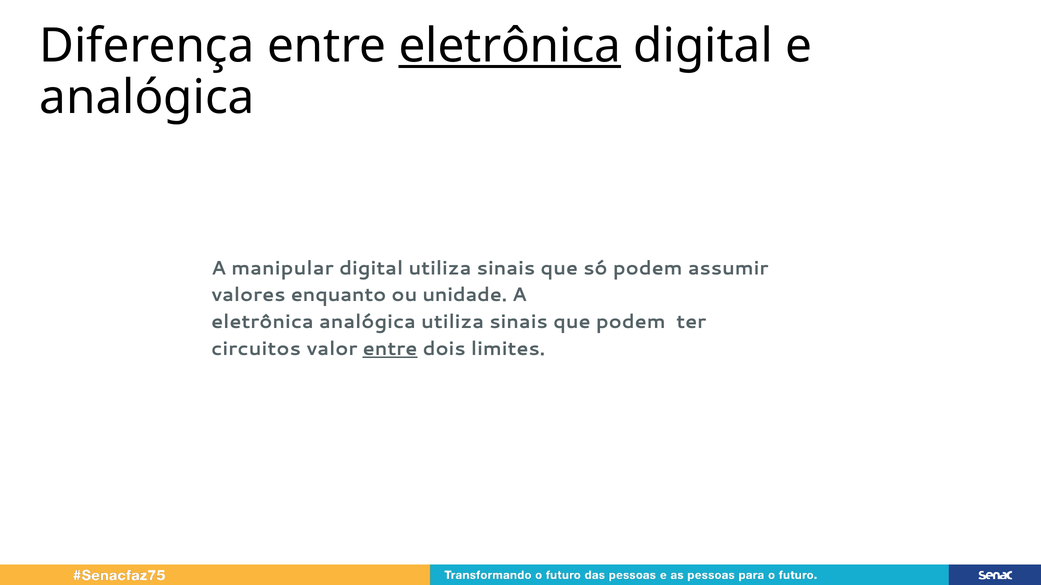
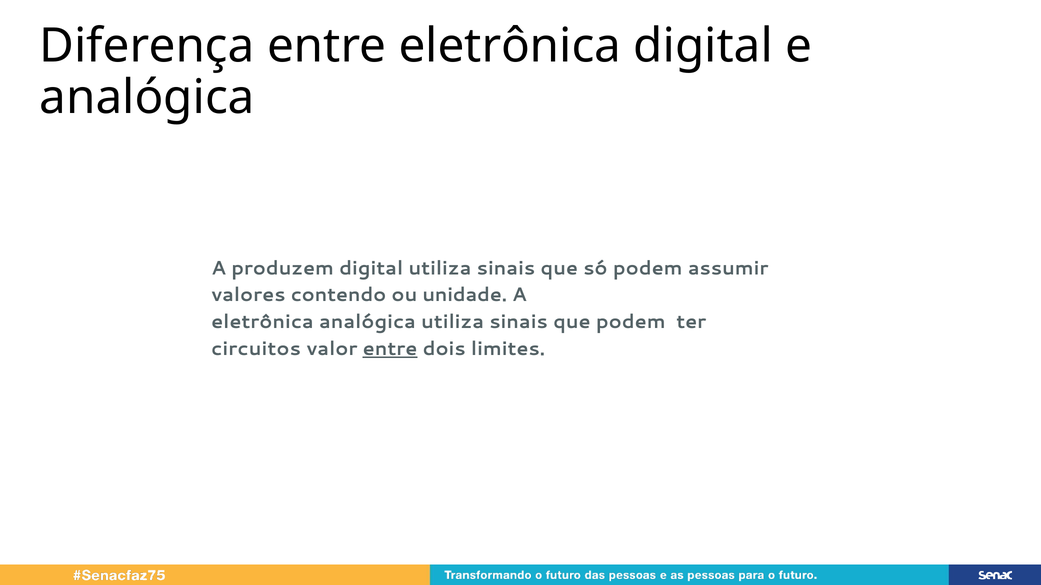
eletrônica underline: present -> none (510, 46)
manipular: manipular -> produzem (283, 268)
enquanto: enquanto -> contendo (339, 295)
